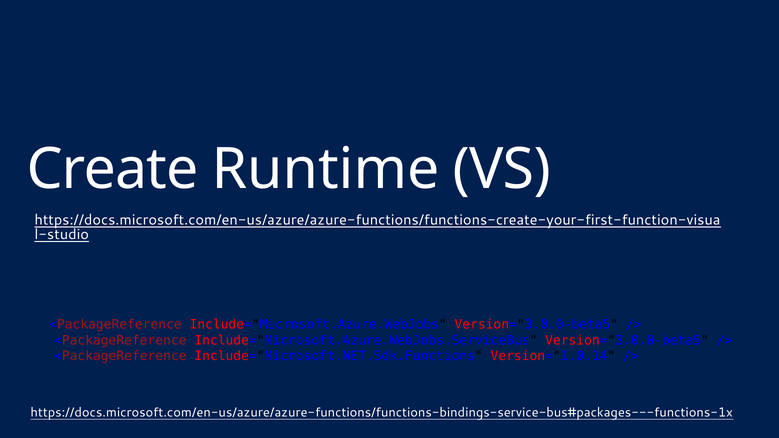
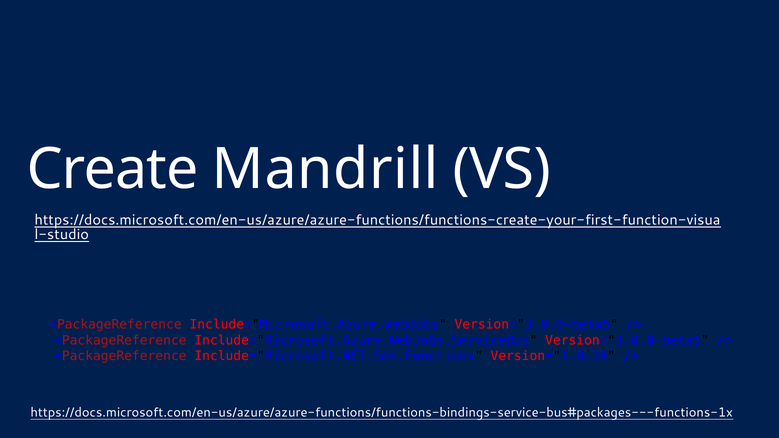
Runtime: Runtime -> Mandrill (325, 170)
